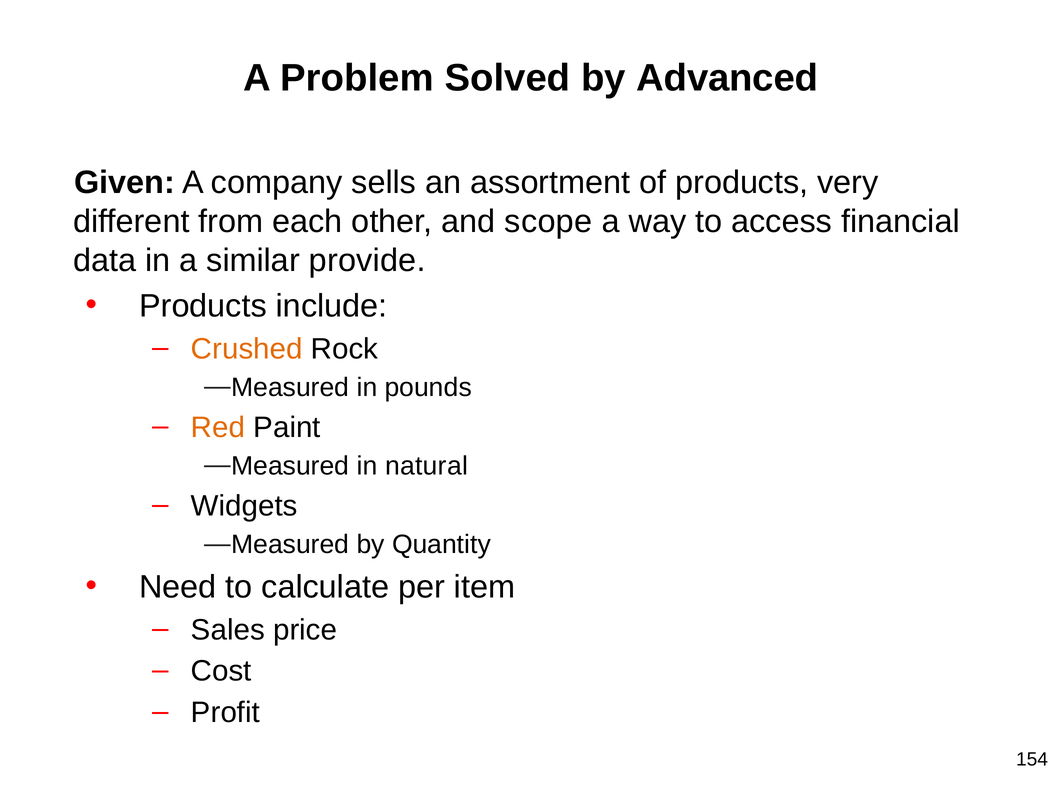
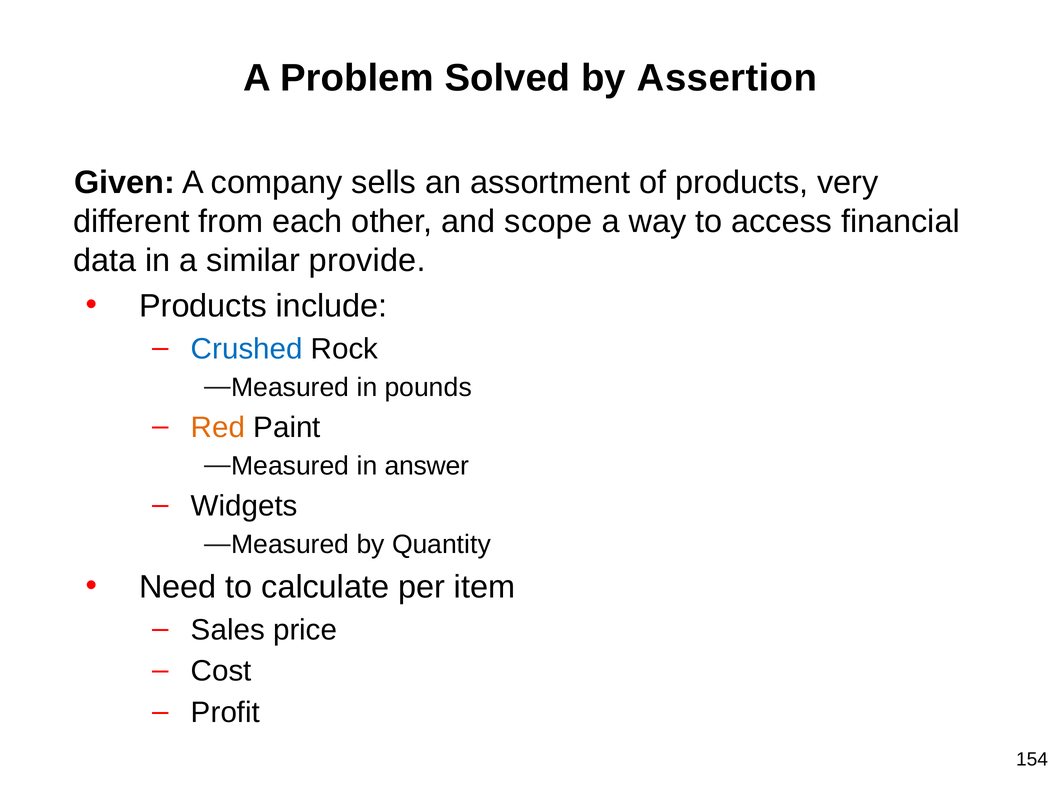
Advanced: Advanced -> Assertion (727, 78)
Crushed colour: orange -> blue (247, 349)
natural: natural -> answer (427, 466)
